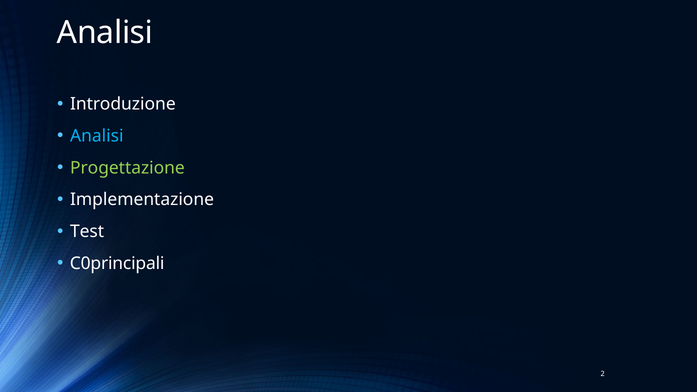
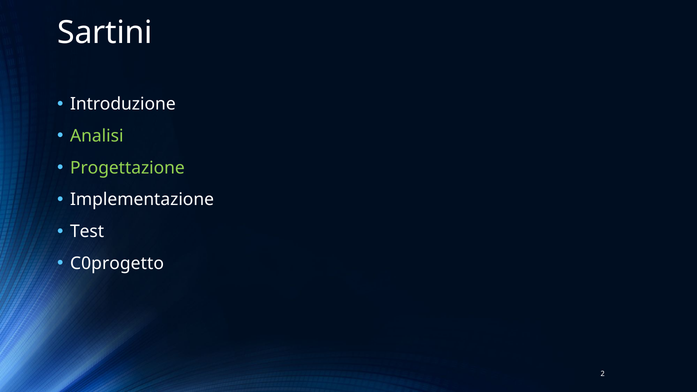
Analisi: Analisi -> Sartini (105, 33)
Analisi colour: light blue -> light green (97, 136)
C0principali: C0principali -> C0progetto (117, 264)
